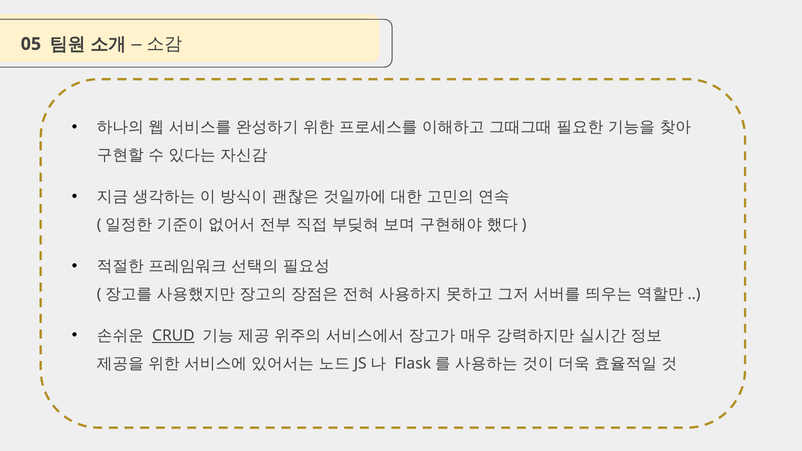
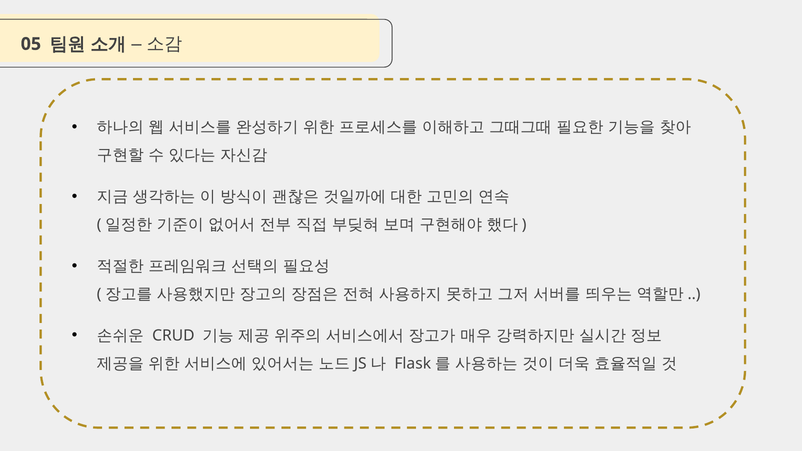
CRUD underline: present -> none (173, 336)
